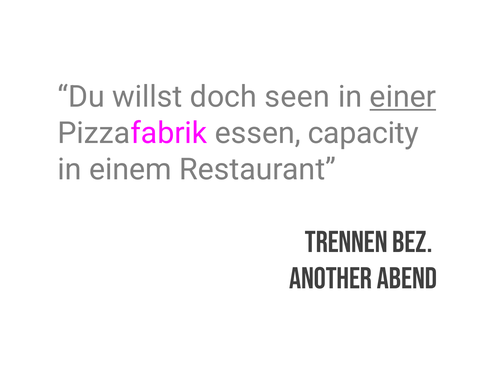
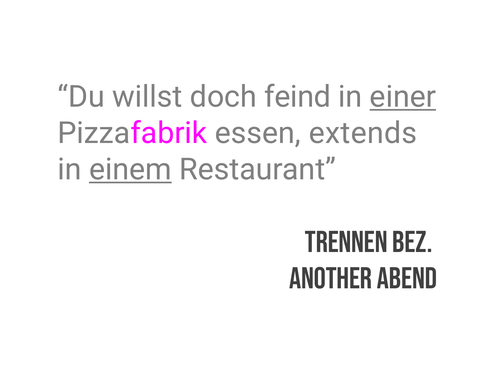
seen: seen -> feind (298, 97)
capacity: capacity -> extends (363, 133)
einem underline: none -> present (130, 170)
